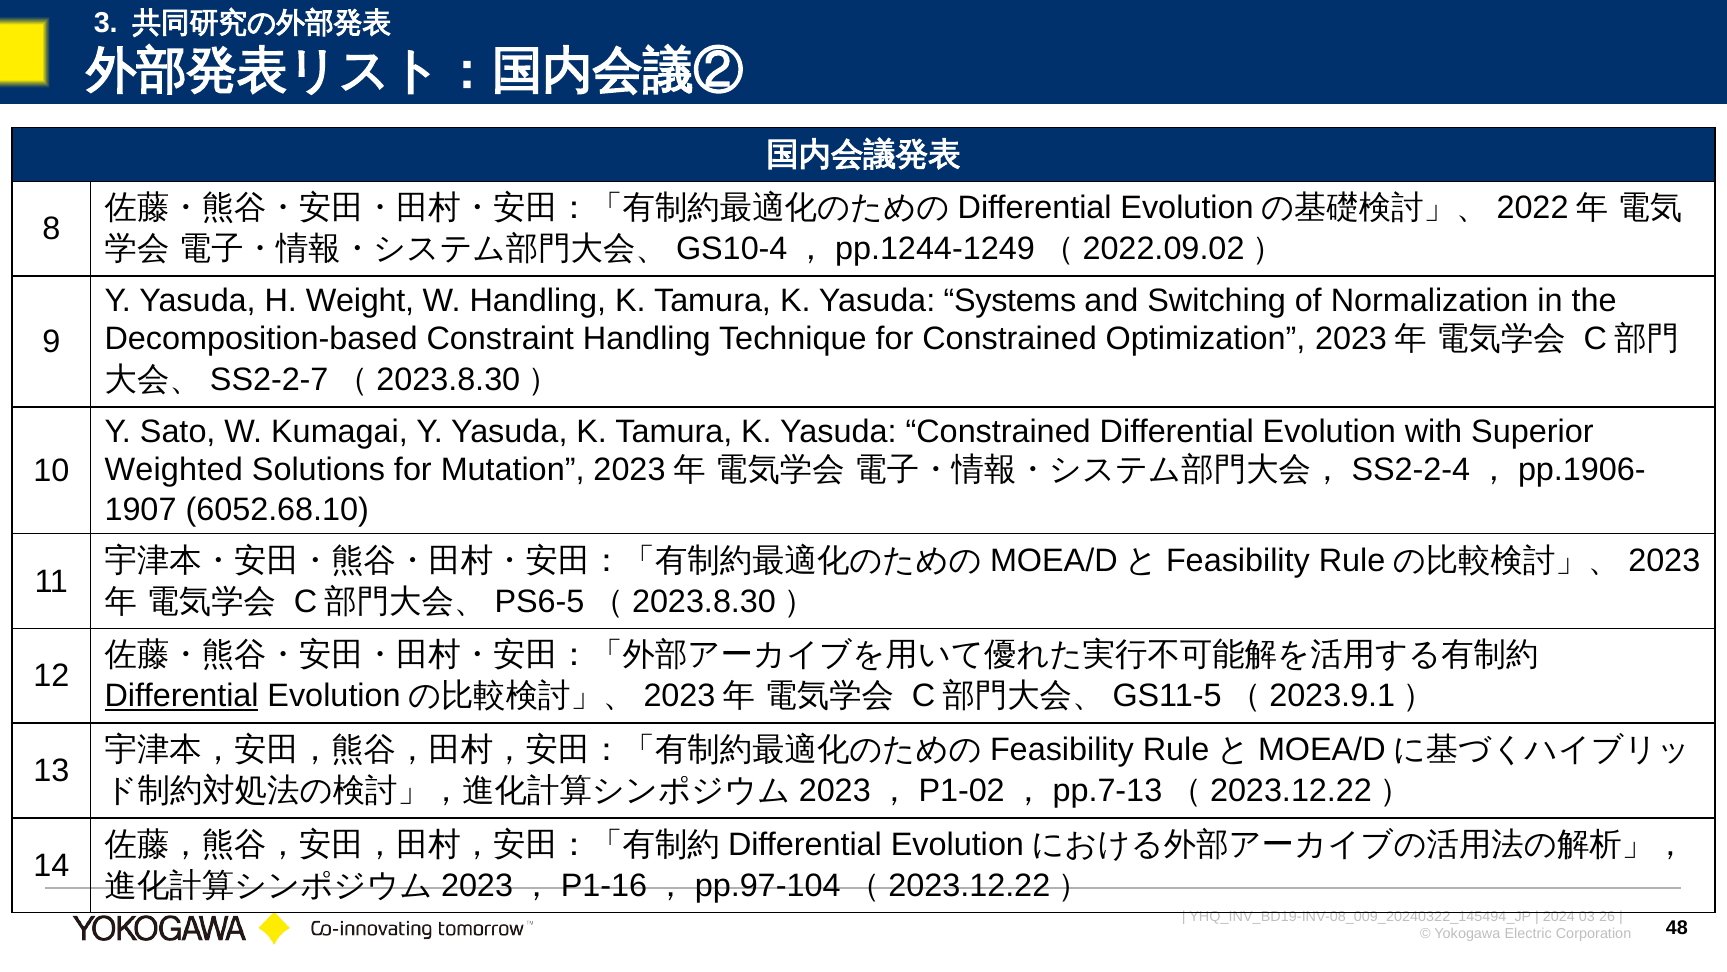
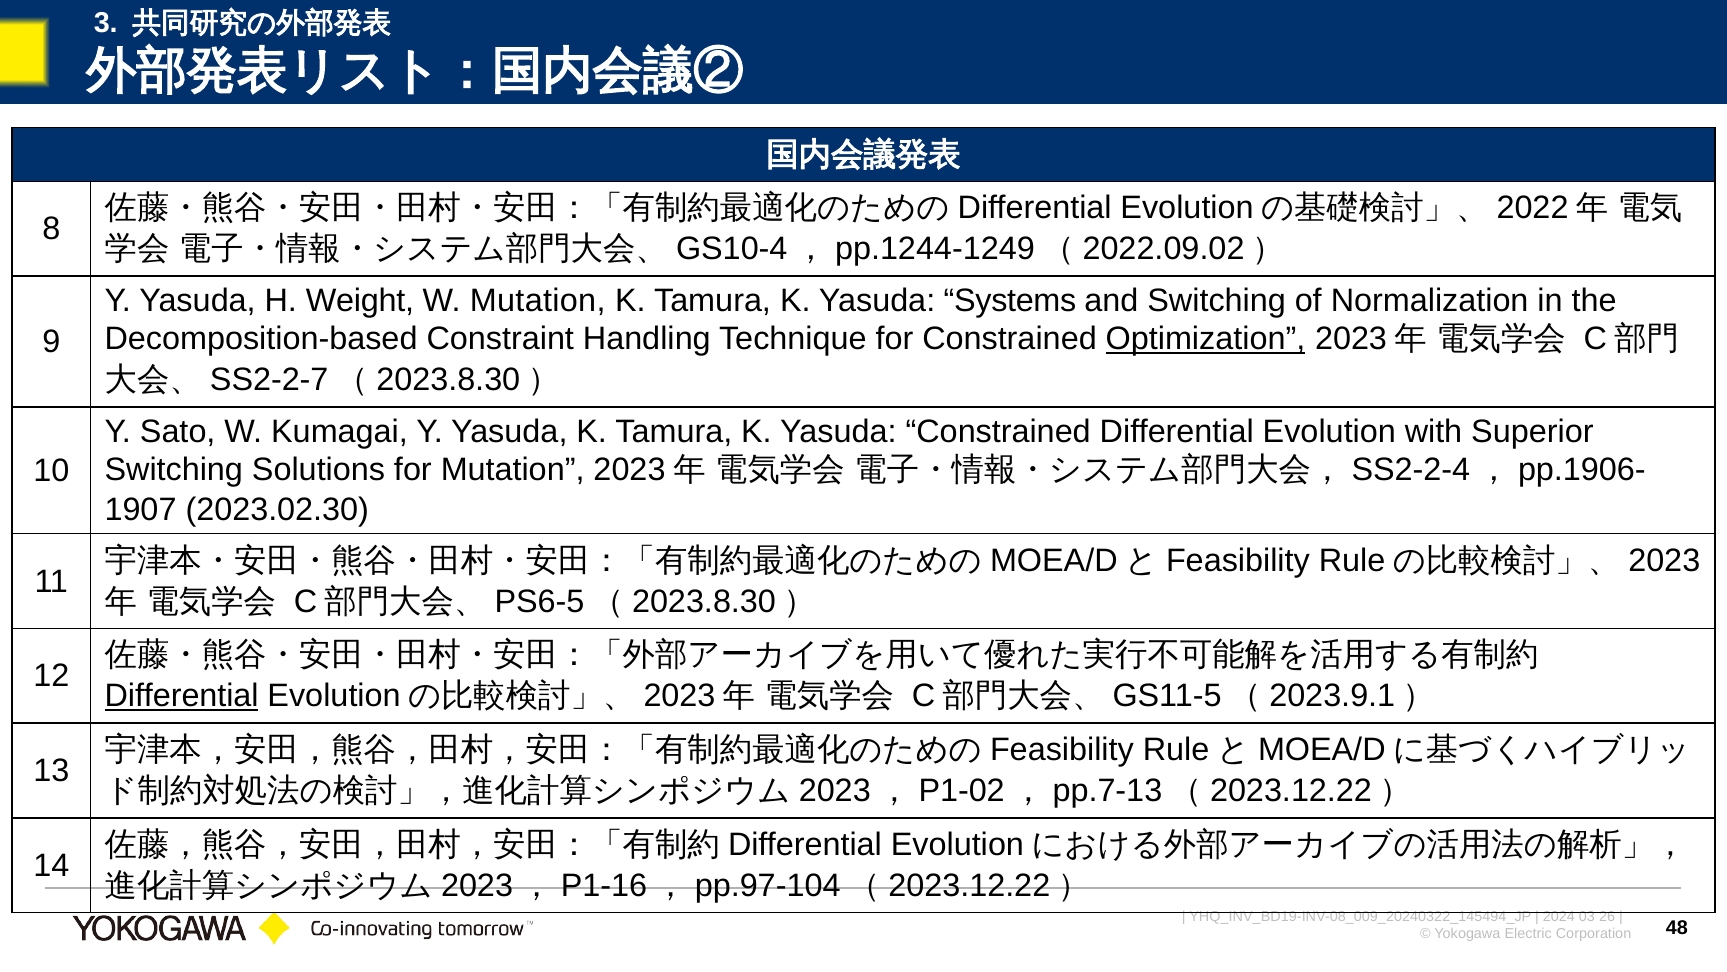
W Handling: Handling -> Mutation (538, 301)
Optimization underline: none -> present (1205, 339)
Weighted: Weighted -> Switching (174, 470)
6052.68.10: 6052.68.10 -> 2023.02.30 (277, 509)
